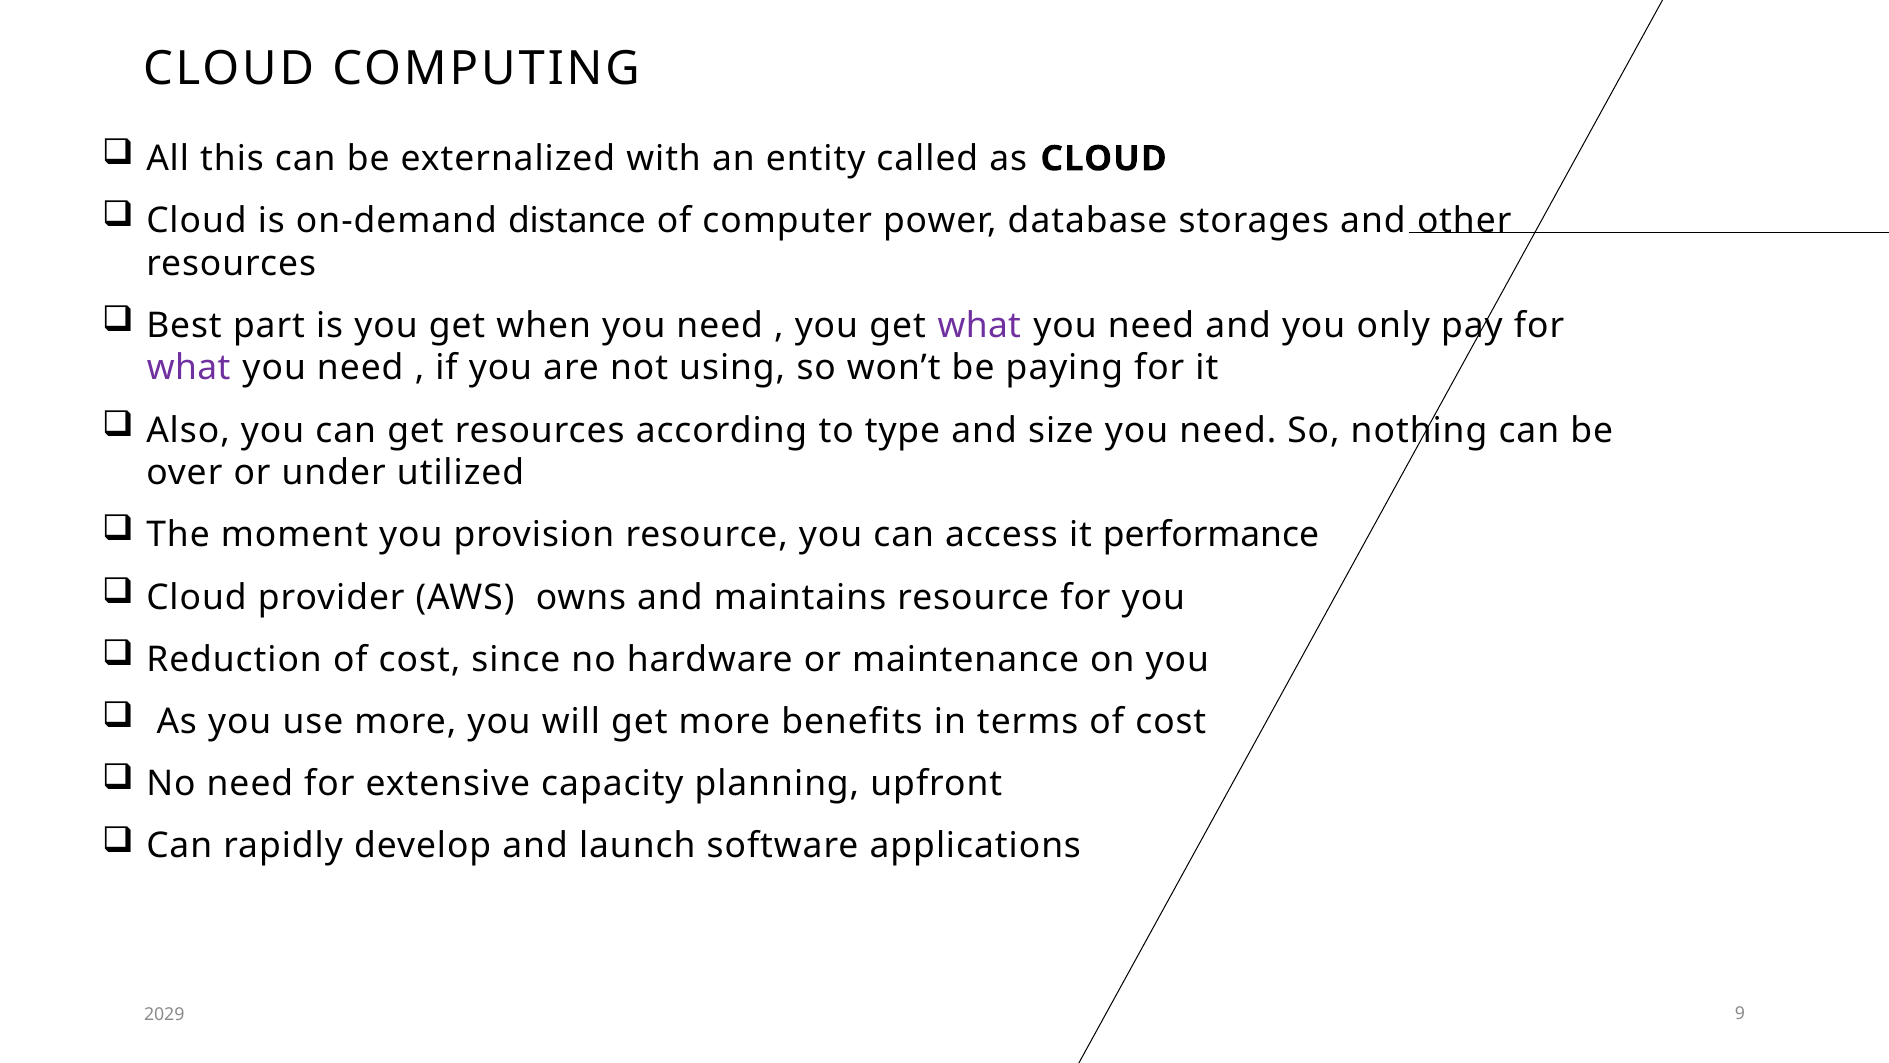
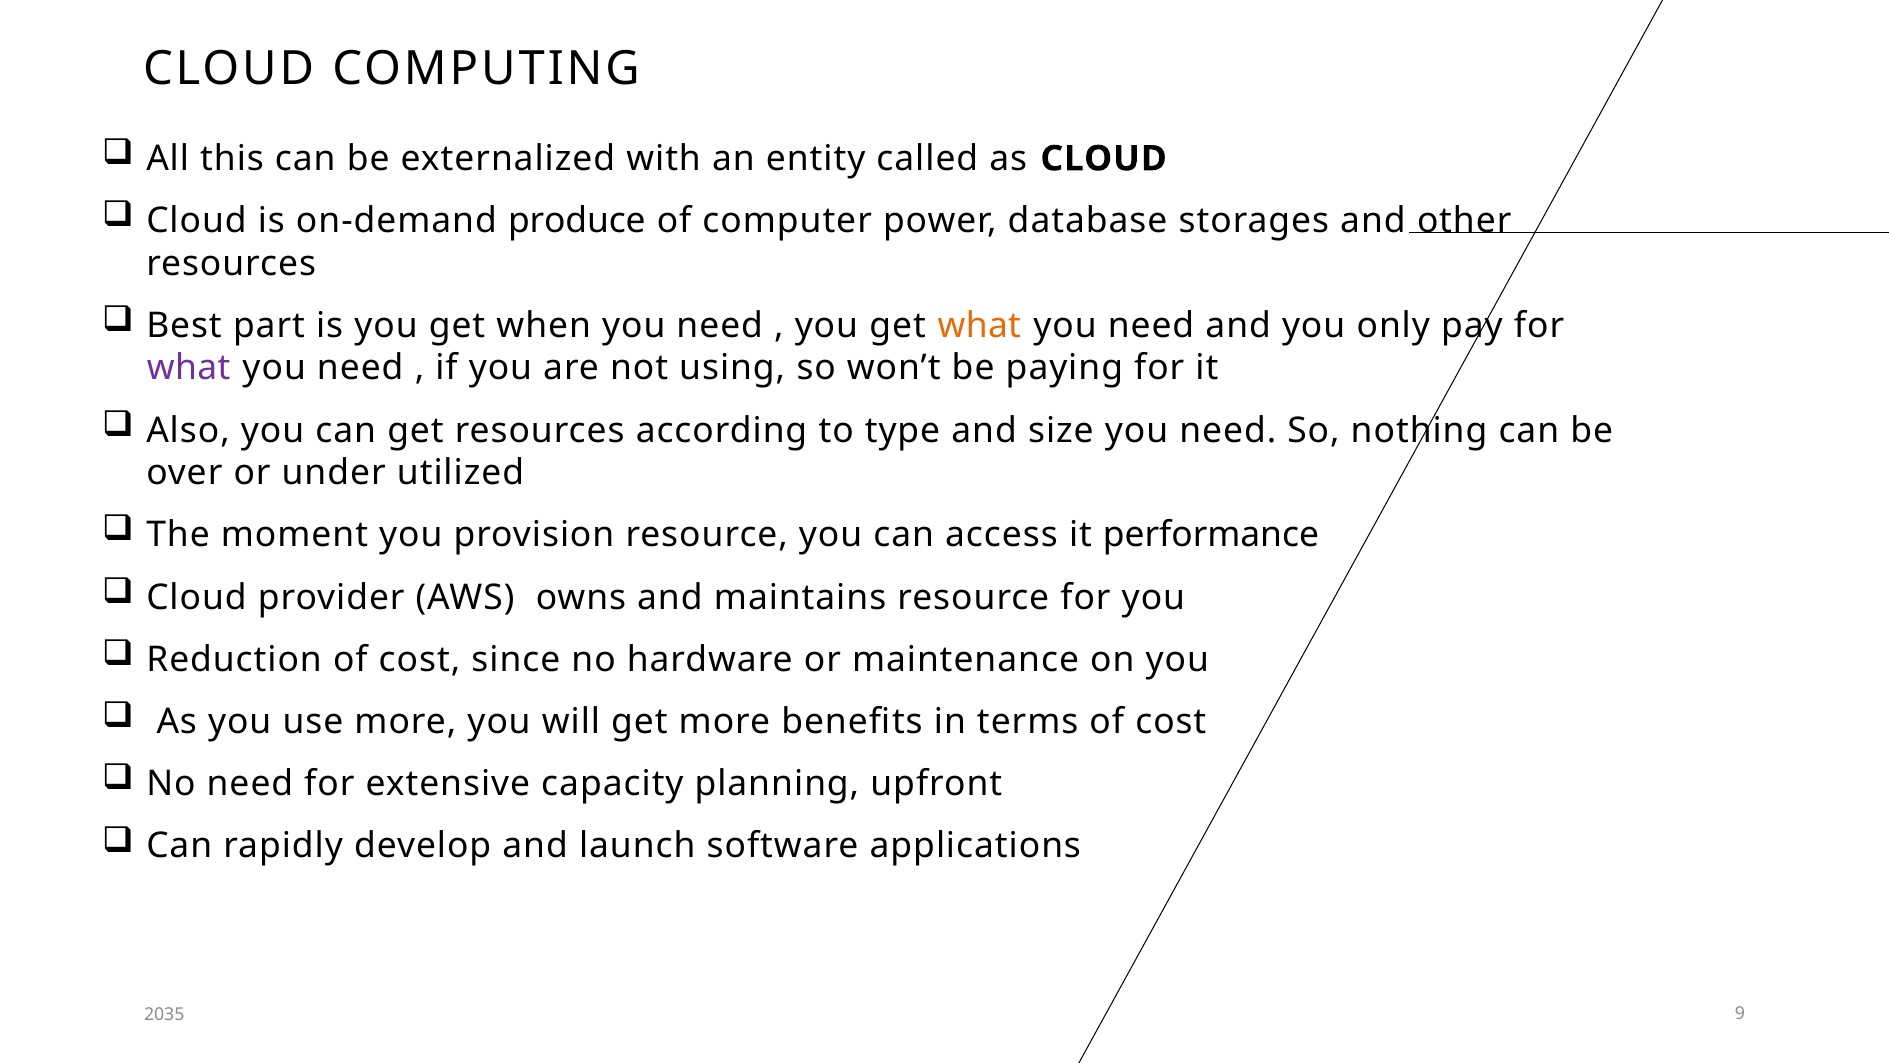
distance: distance -> produce (577, 221)
what colour: purple -> orange (979, 325)
2029: 2029 -> 2035 (164, 1014)
